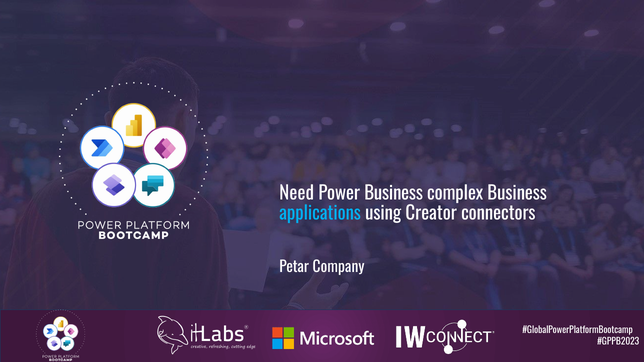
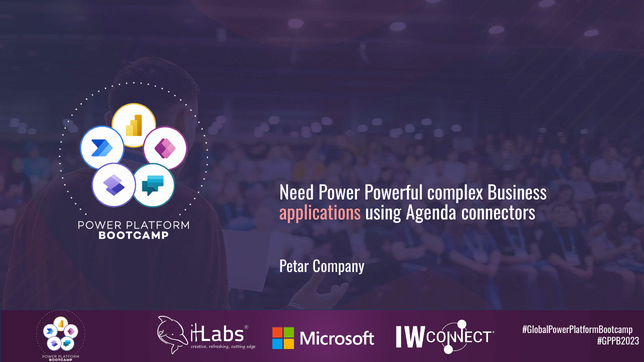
Power Business: Business -> Powerful (394, 194)
applications colour: light blue -> pink (320, 214)
Creator: Creator -> Agenda (431, 214)
